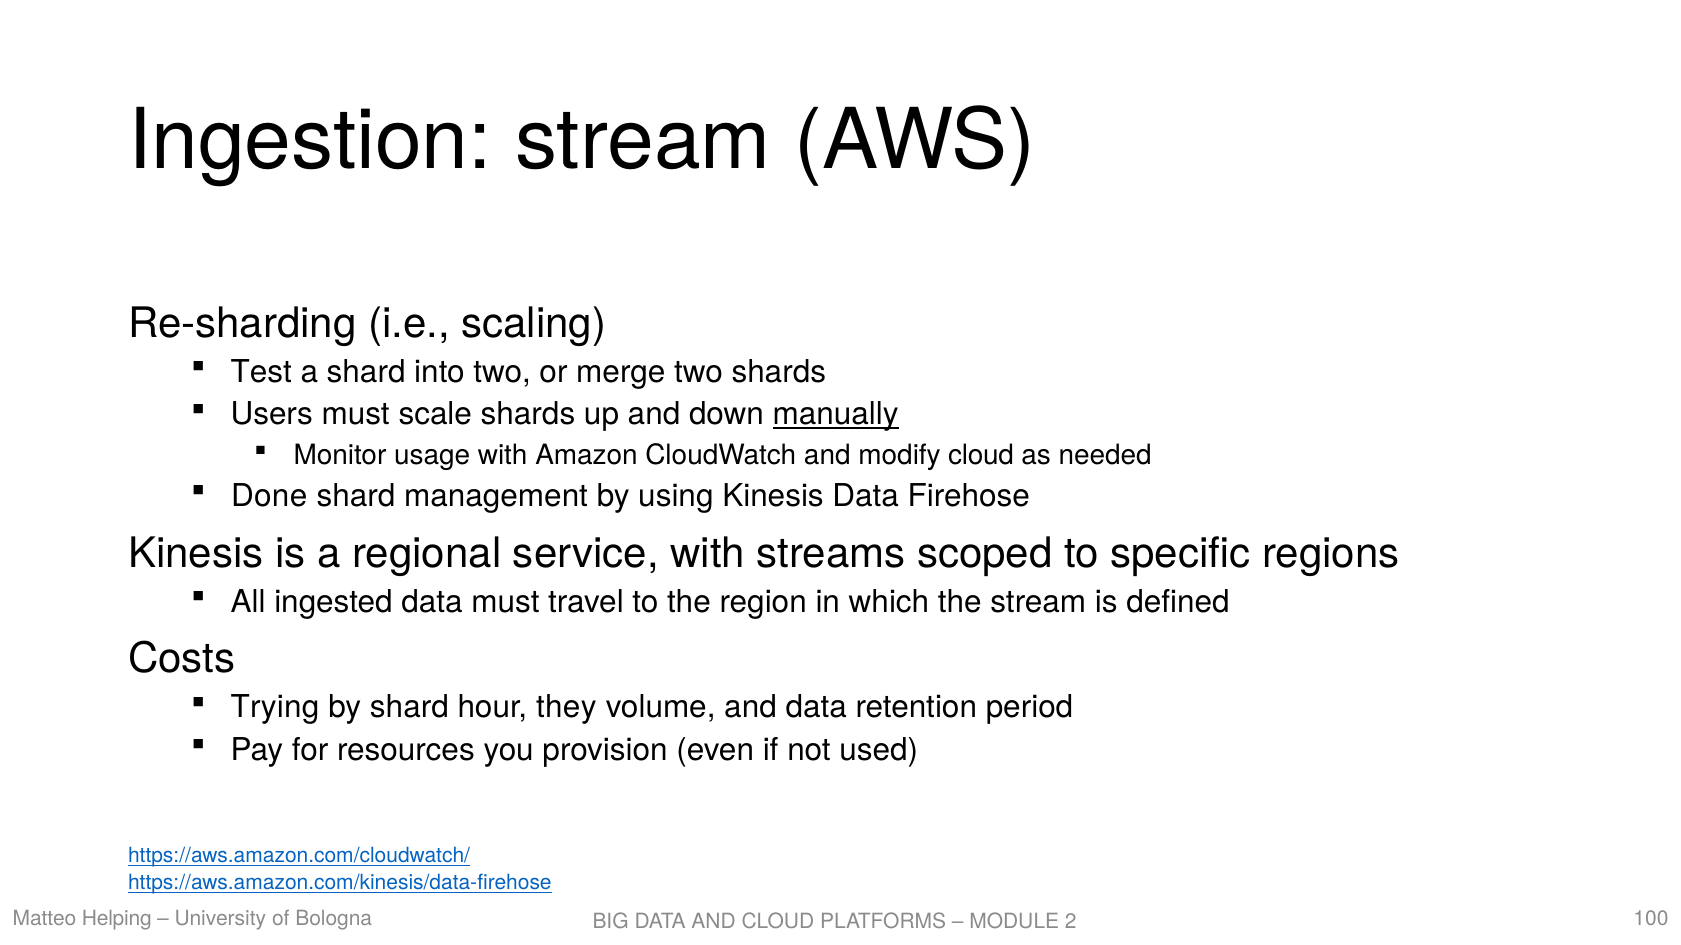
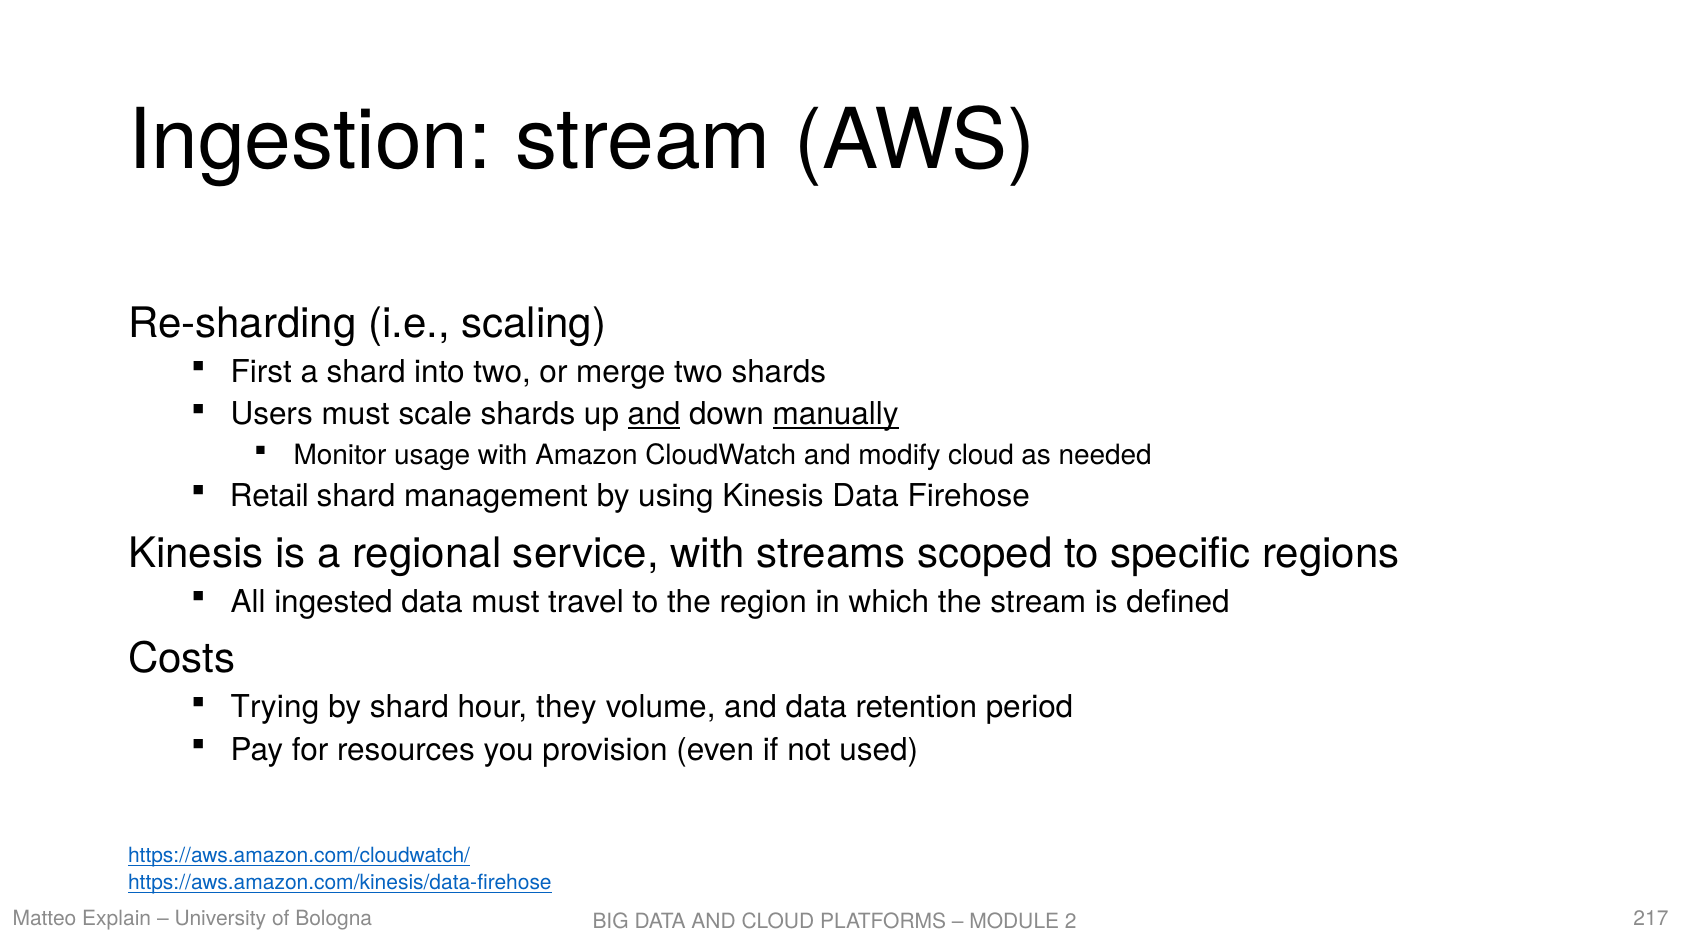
Test: Test -> First (261, 372)
and underline: none -> present (654, 415)
Done: Done -> Retail (269, 496)
Helping: Helping -> Explain (117, 919)
100: 100 -> 217 (1651, 919)
